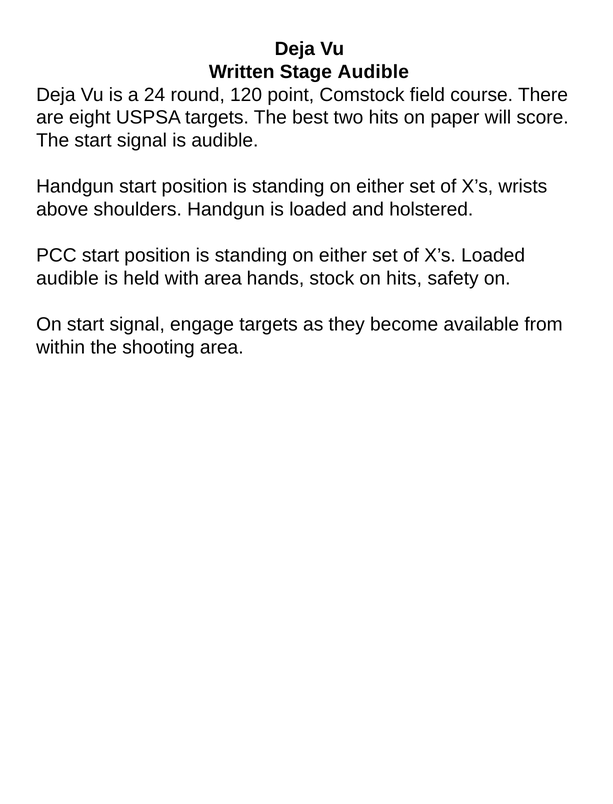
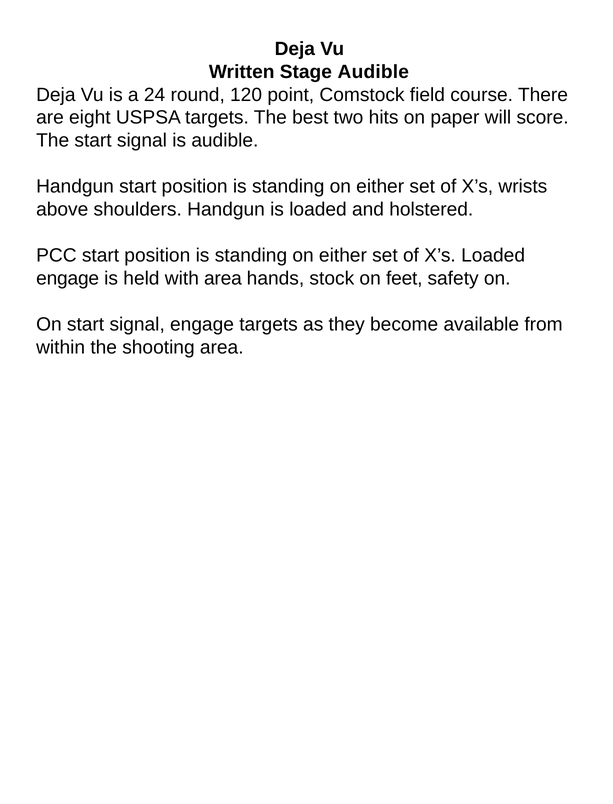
audible: audible -> engage (68, 279)
on hits: hits -> feet (404, 279)
